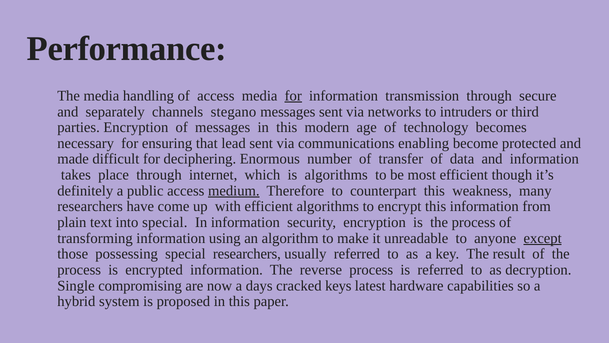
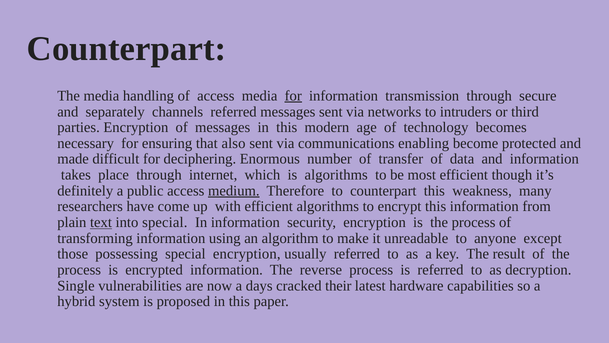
Performance: Performance -> Counterpart (127, 49)
channels stegano: stegano -> referred (234, 112)
lead: lead -> also (234, 143)
text underline: none -> present (101, 222)
except underline: present -> none (543, 238)
special researchers: researchers -> encryption (247, 254)
compromising: compromising -> vulnerabilities (140, 285)
keys: keys -> their (338, 285)
